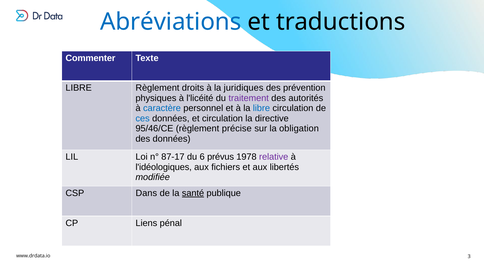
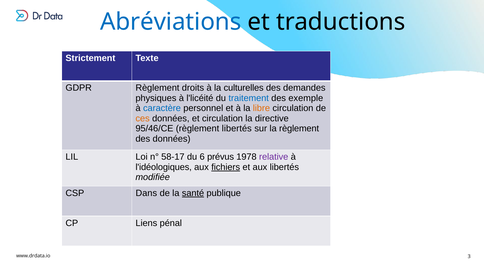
Commenter: Commenter -> Strictement (90, 58)
LIBRE: LIBRE -> GDPR (79, 88)
juridiques: juridiques -> culturelles (244, 88)
prévention: prévention -> demandes (304, 88)
traitement colour: purple -> blue (249, 98)
autorités: autorités -> exemple (306, 98)
libre colour: blue -> orange (261, 108)
ces colour: blue -> orange (143, 119)
règlement précise: précise -> libertés (237, 129)
la obligation: obligation -> règlement (299, 129)
87-17: 87-17 -> 58-17 (173, 157)
fichiers underline: none -> present (226, 167)
